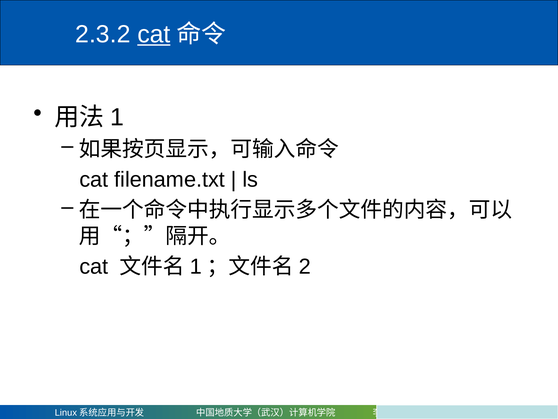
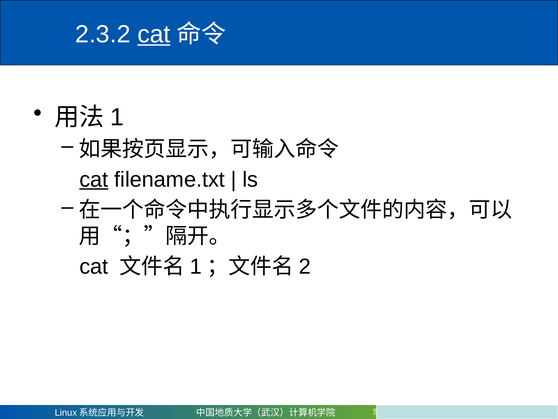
cat underline: none -> present (94, 180)
